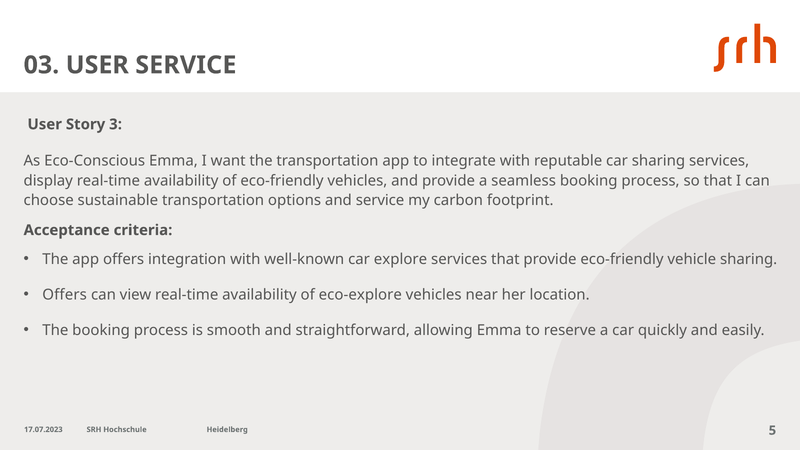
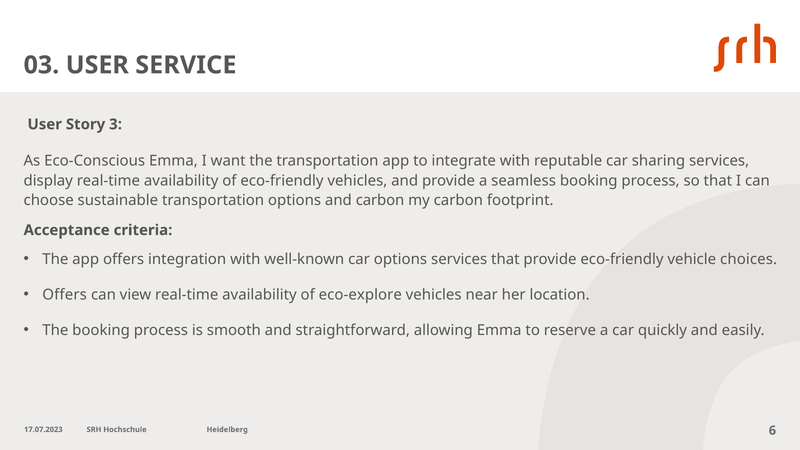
and service: service -> carbon (380, 200)
car explore: explore -> options (400, 259)
vehicle sharing: sharing -> choices (749, 259)
5: 5 -> 6 (772, 430)
